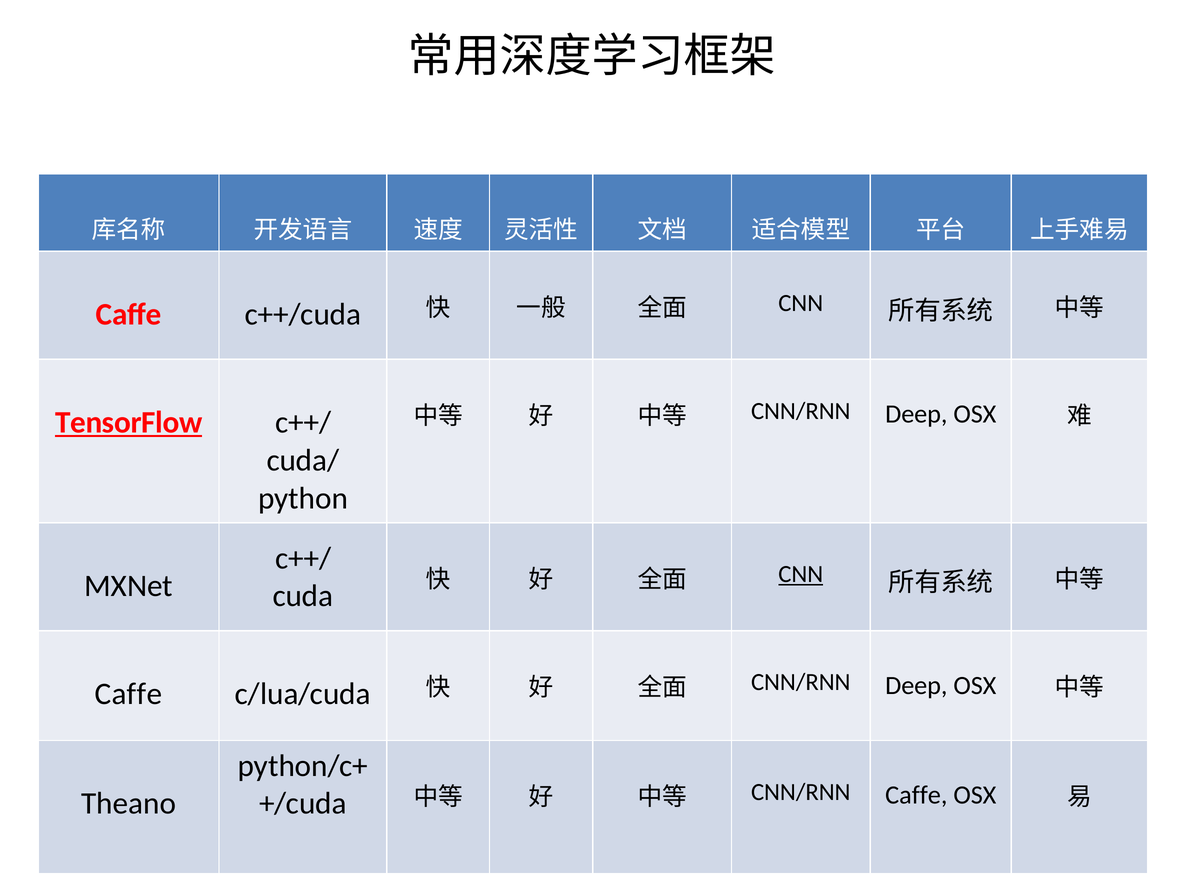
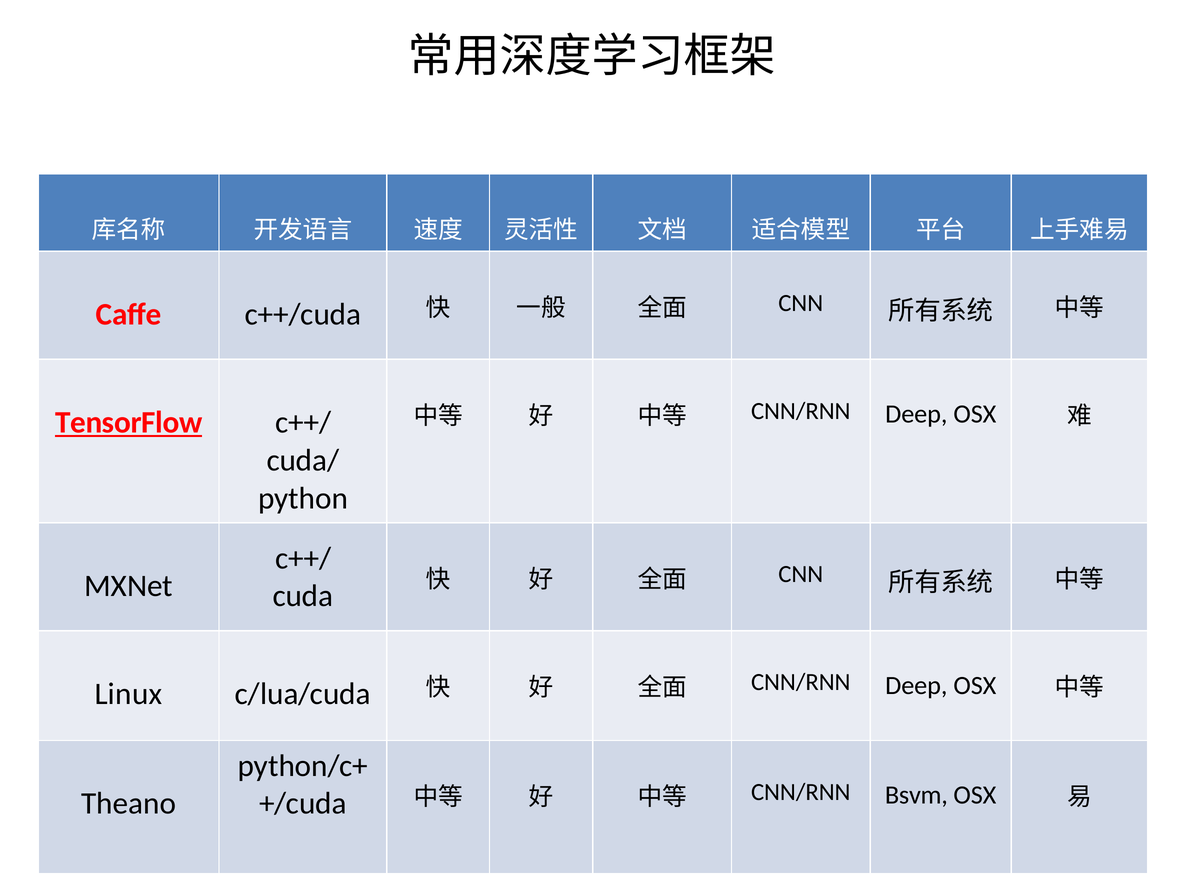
CNN underline: present -> none (801, 574)
Caffe: Caffe -> Linux (128, 694)
CNN/RNN Caffe: Caffe -> Bsvm (916, 795)
